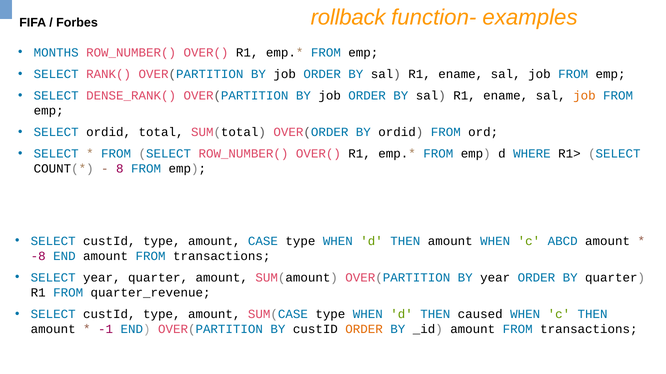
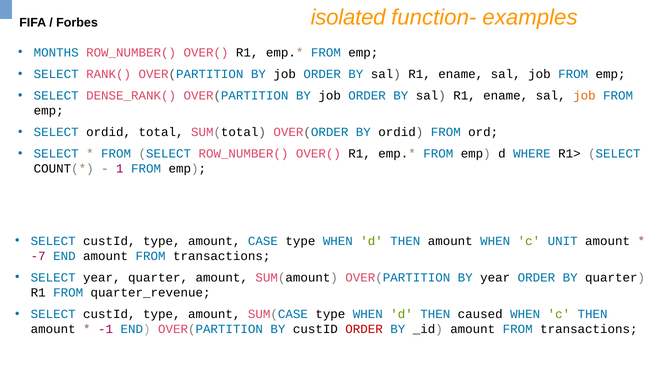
rollback: rollback -> isolated (348, 17)
8: 8 -> 1 (120, 169)
ABCD: ABCD -> UNIT (563, 241)
-8: -8 -> -7 (38, 256)
ORDER colour: orange -> red (364, 330)
